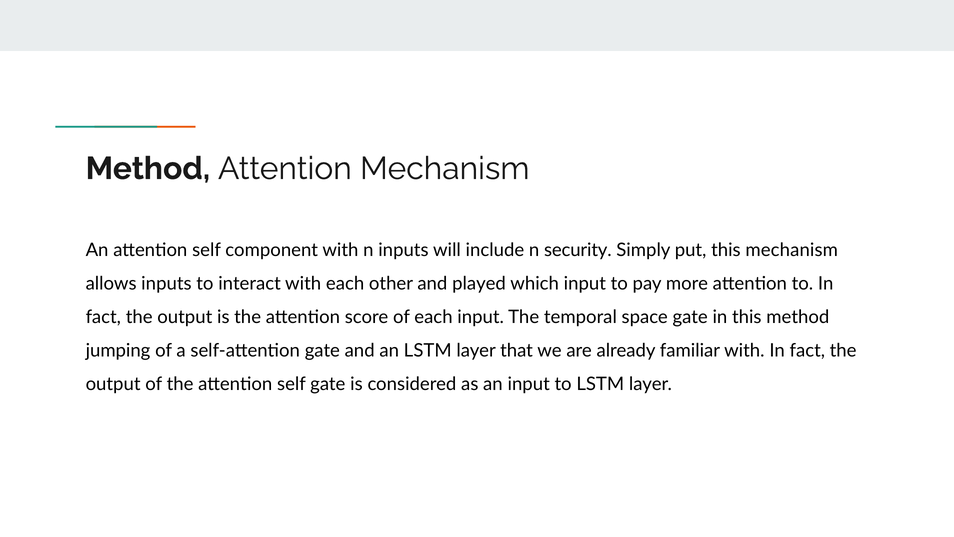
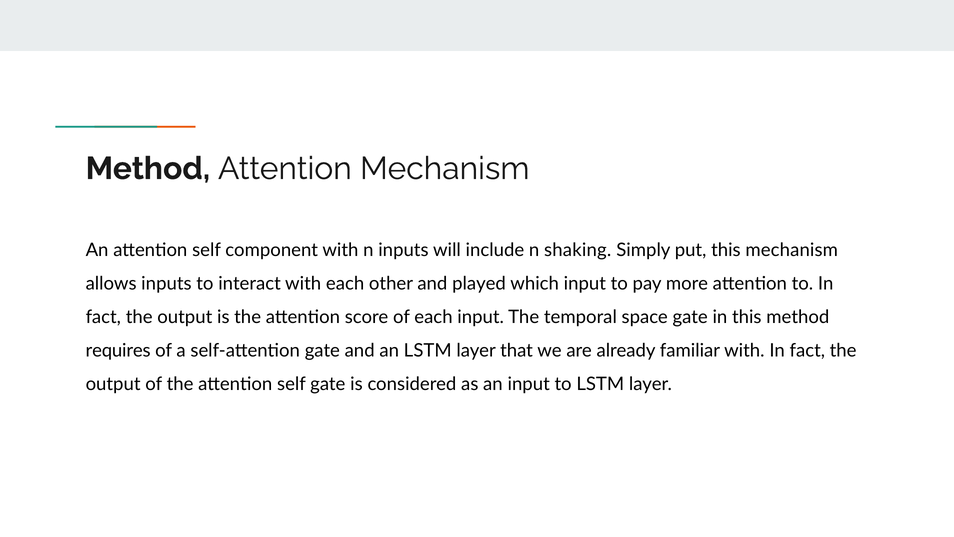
security: security -> shaking (578, 250)
jumping: jumping -> requires (118, 350)
